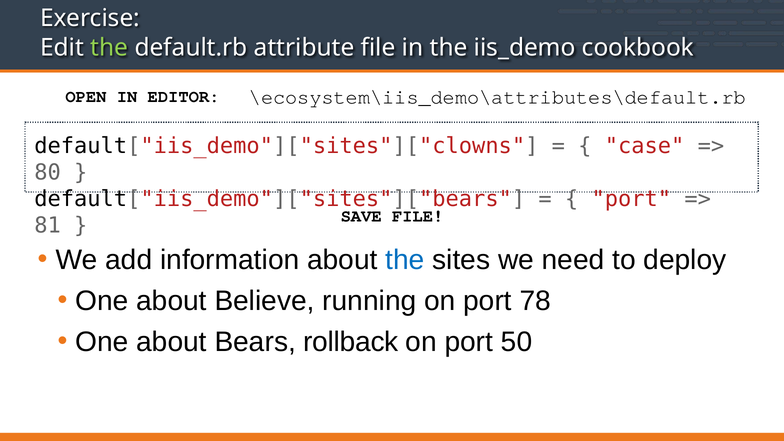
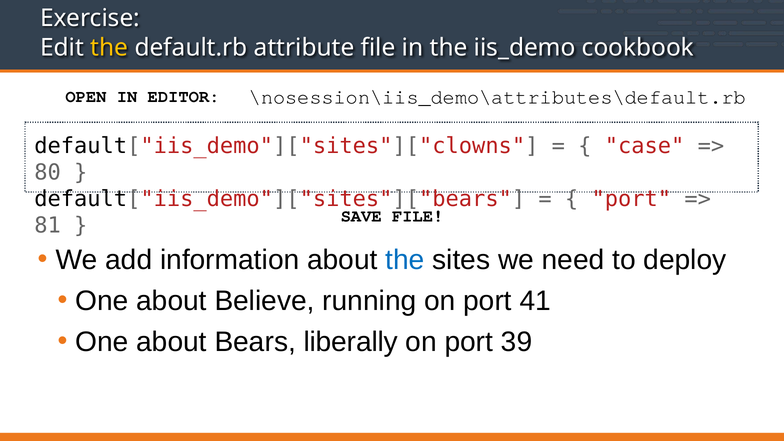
the colour: light green -> yellow (109, 48)
\ecosystem\iis_demo\attributes\default.rb: \ecosystem\iis_demo\attributes\default.rb -> \nosession\iis_demo\attributes\default.rb (498, 97)
78: 78 -> 41 (535, 301)
rollback: rollback -> liberally (351, 342)
50: 50 -> 39 (517, 342)
